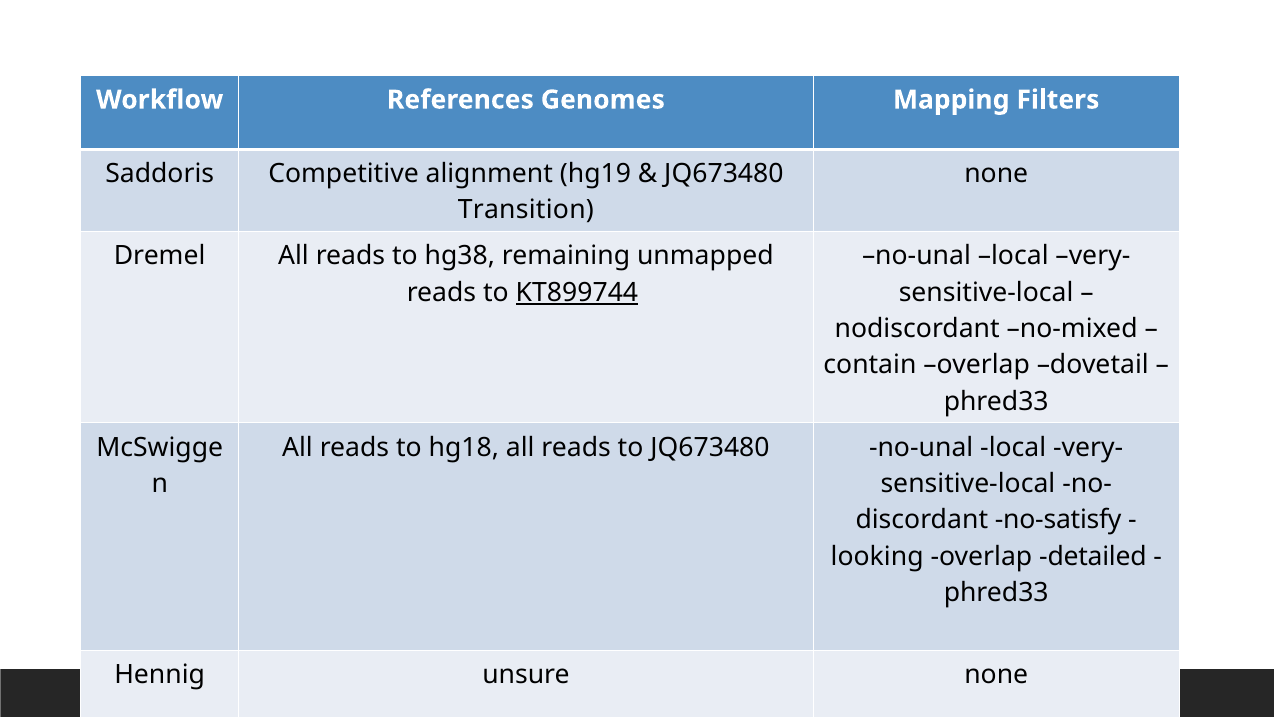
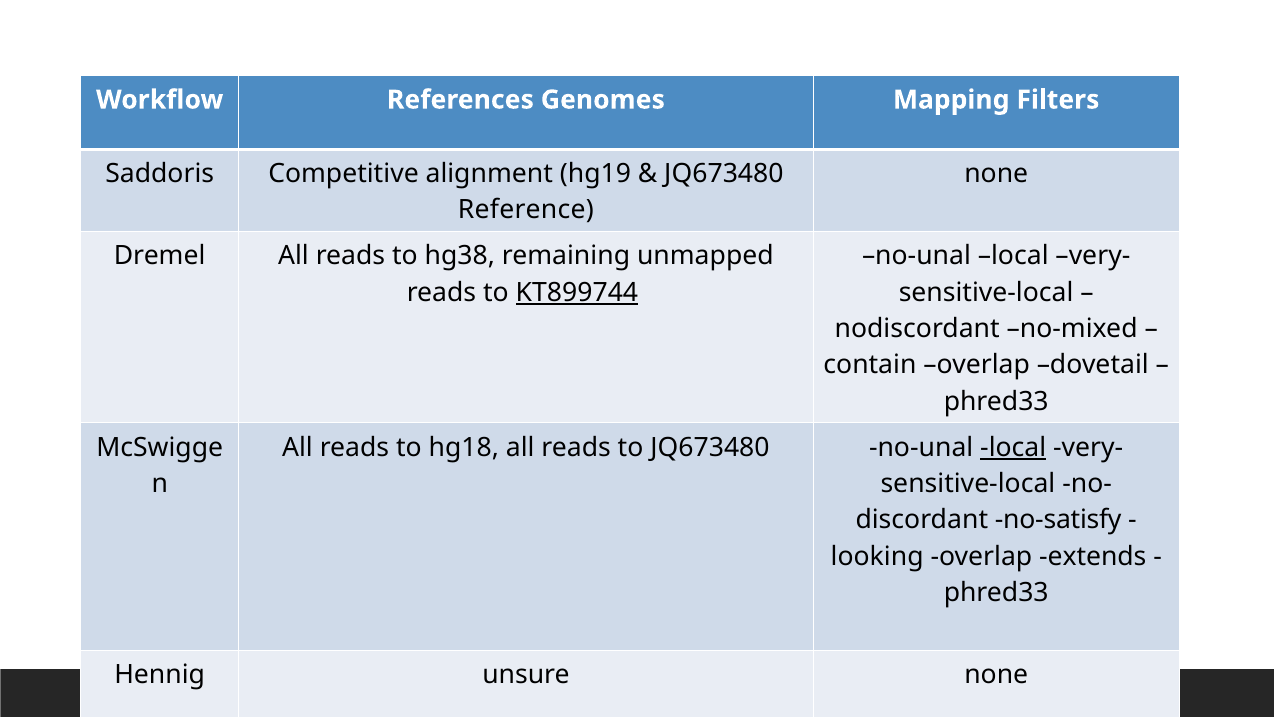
Transition: Transition -> Reference (526, 210)
local underline: none -> present (1013, 447)
detailed: detailed -> extends (1093, 556)
